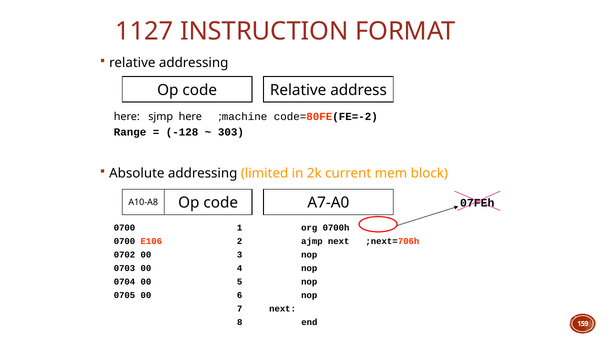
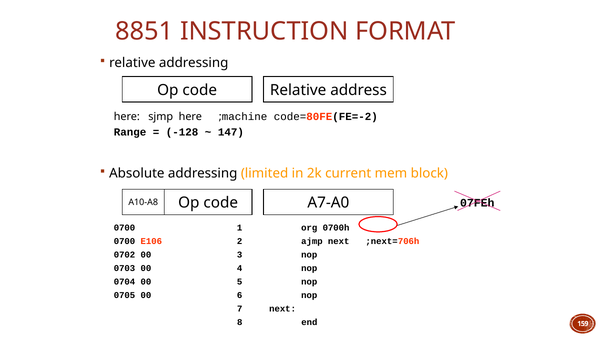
1127: 1127 -> 8851 (144, 31)
303: 303 -> 147 (231, 132)
